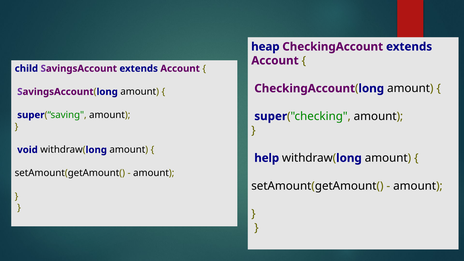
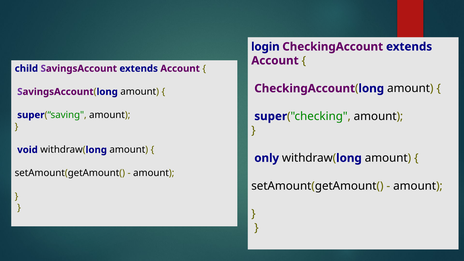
heap: heap -> login (265, 47)
help: help -> only (267, 158)
